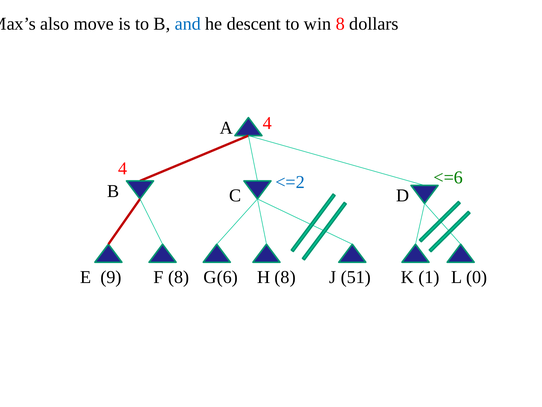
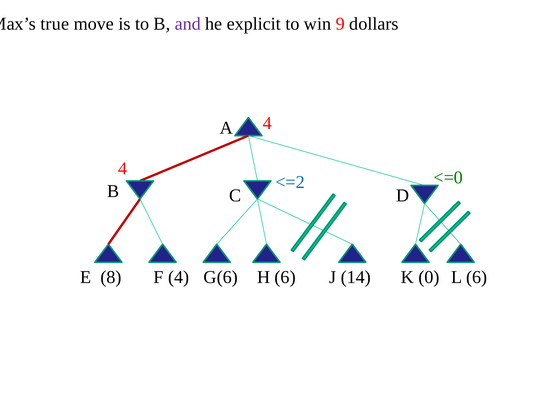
also: also -> true (55, 24)
and colour: blue -> purple (188, 24)
descent: descent -> explicit (254, 24)
win 8: 8 -> 9 (340, 24)
<=6: <=6 -> <=0 (448, 177)
9: 9 -> 8 (111, 277)
F 8: 8 -> 4 (179, 277)
H 8: 8 -> 6 (285, 277)
51: 51 -> 14 (356, 277)
1: 1 -> 0 (429, 277)
L 0: 0 -> 6 (477, 277)
